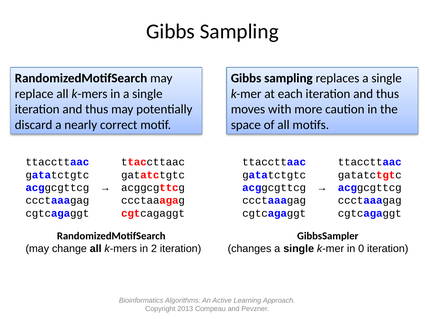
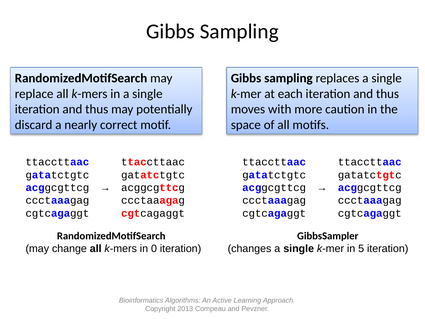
2: 2 -> 0 (154, 248)
0: 0 -> 5 (361, 248)
